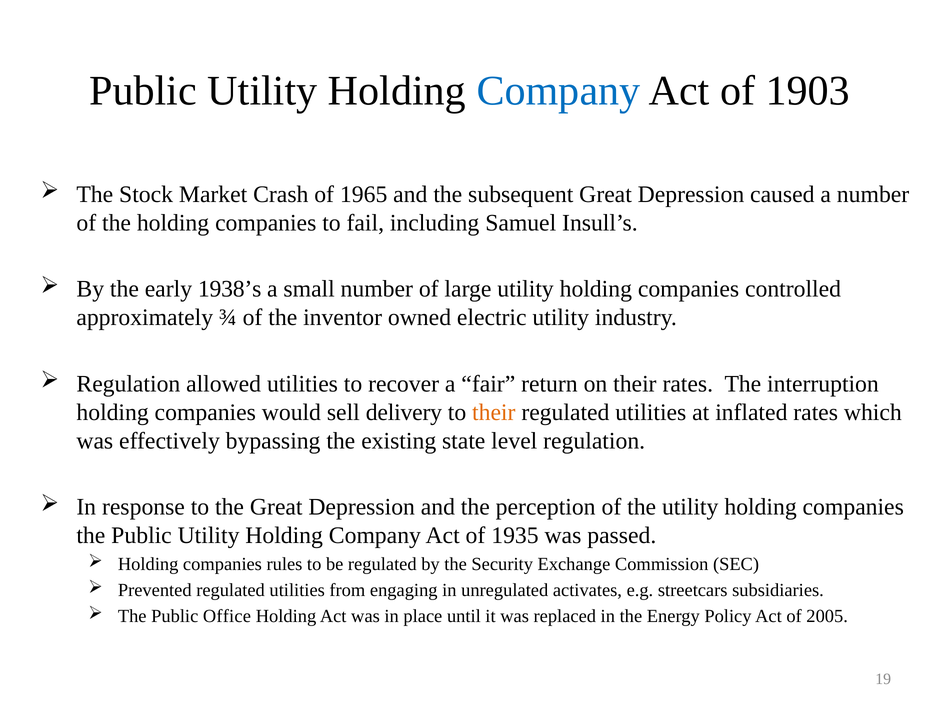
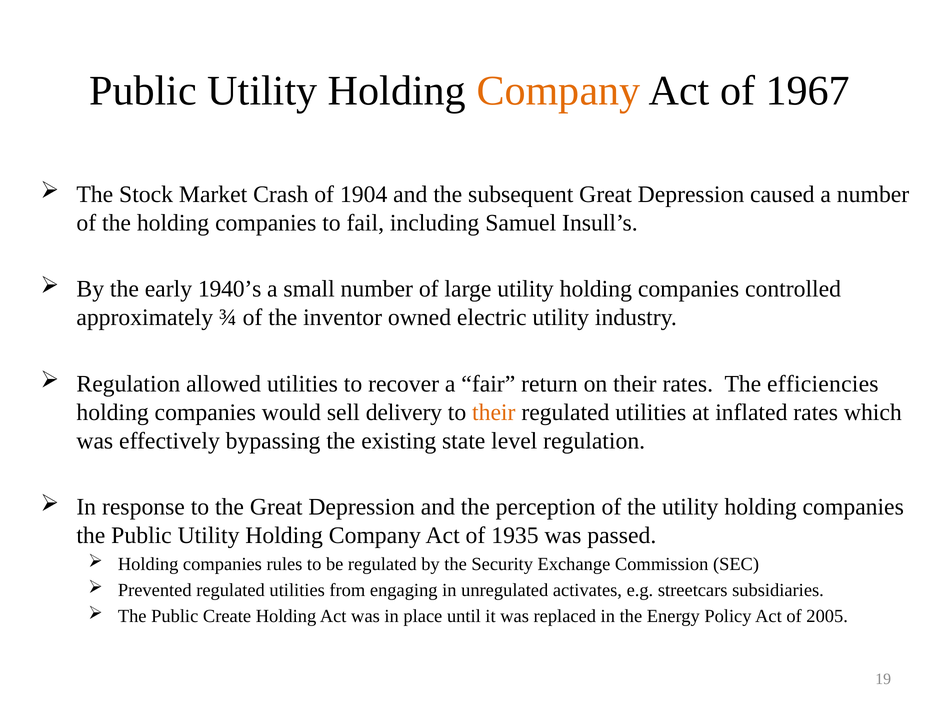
Company colour: blue -> orange (558, 91)
1903: 1903 -> 1967 (808, 91)
1965: 1965 -> 1904 (364, 194)
1938’s: 1938’s -> 1940’s (230, 289)
interruption: interruption -> efficiencies (823, 384)
Office: Office -> Create (227, 616)
